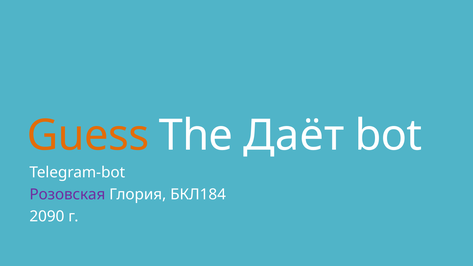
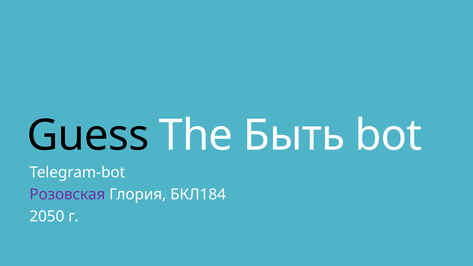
Guess colour: orange -> black (88, 136)
Даёт: Даёт -> Быть (294, 136)
2090: 2090 -> 2050 (47, 216)
